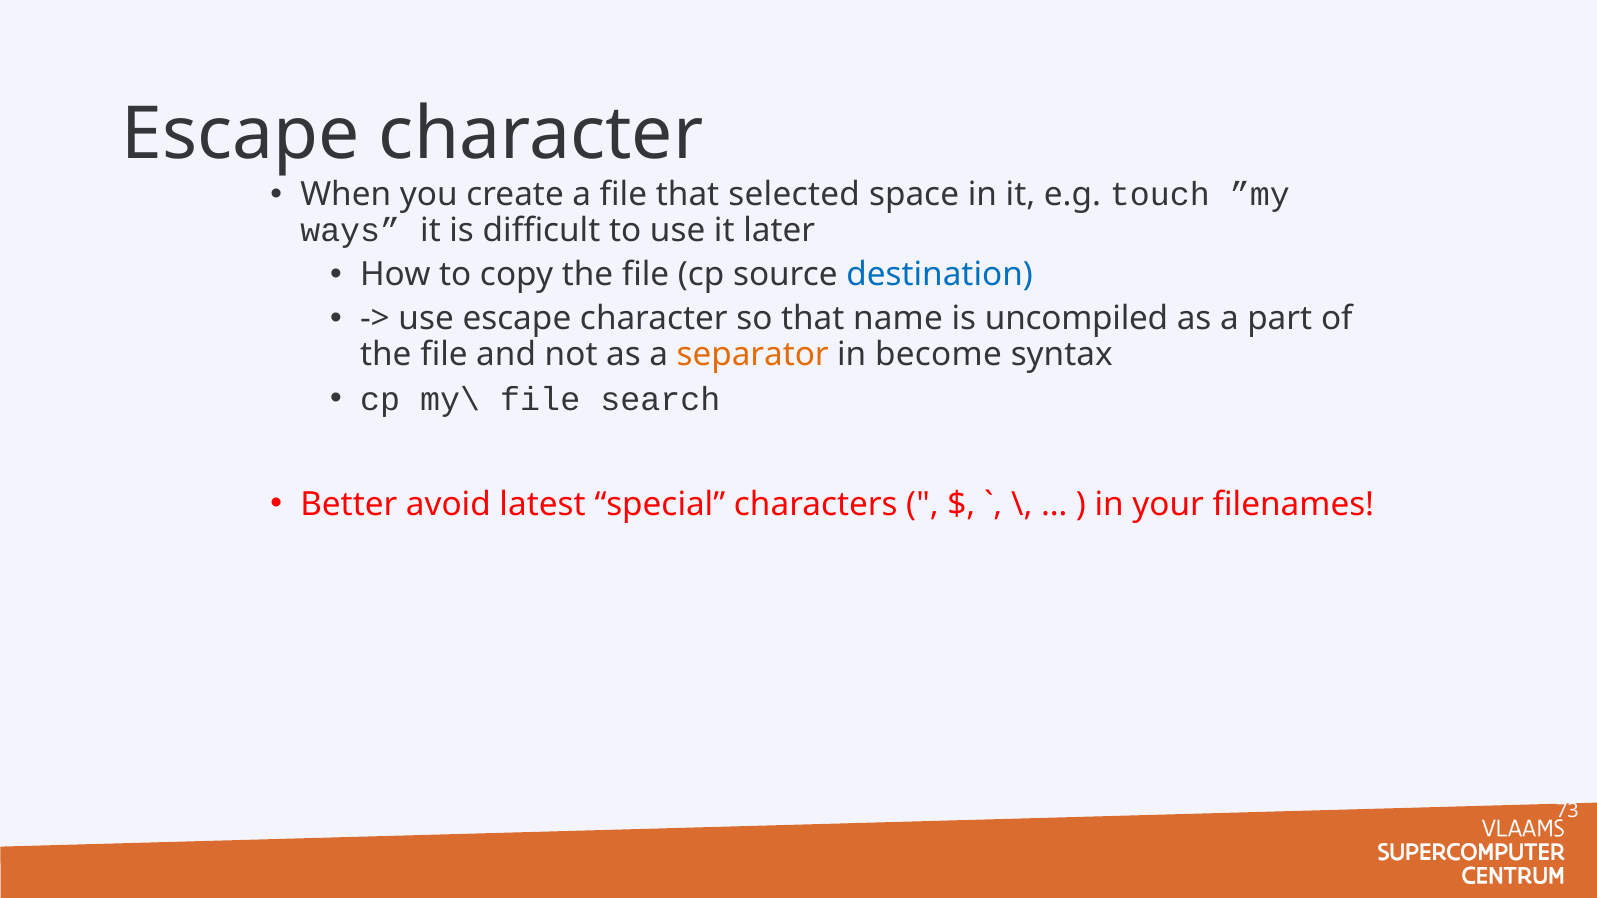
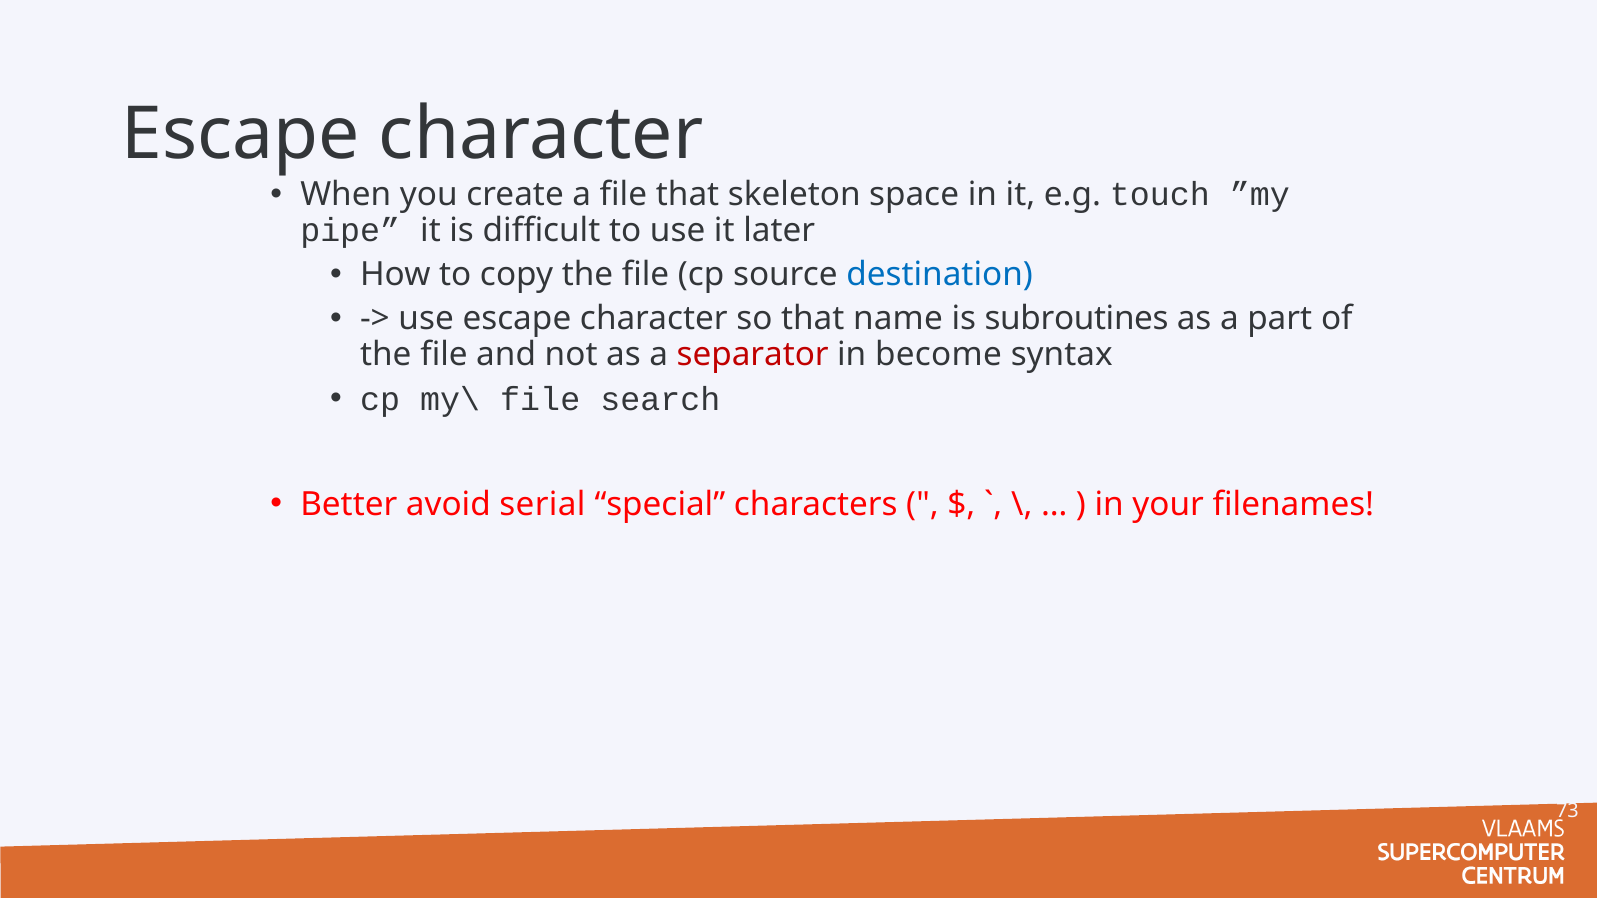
selected: selected -> skeleton (794, 195)
ways: ways -> pipe (350, 231)
uncompiled: uncompiled -> subroutines (1077, 319)
separator colour: orange -> red (753, 355)
latest: latest -> serial (542, 504)
